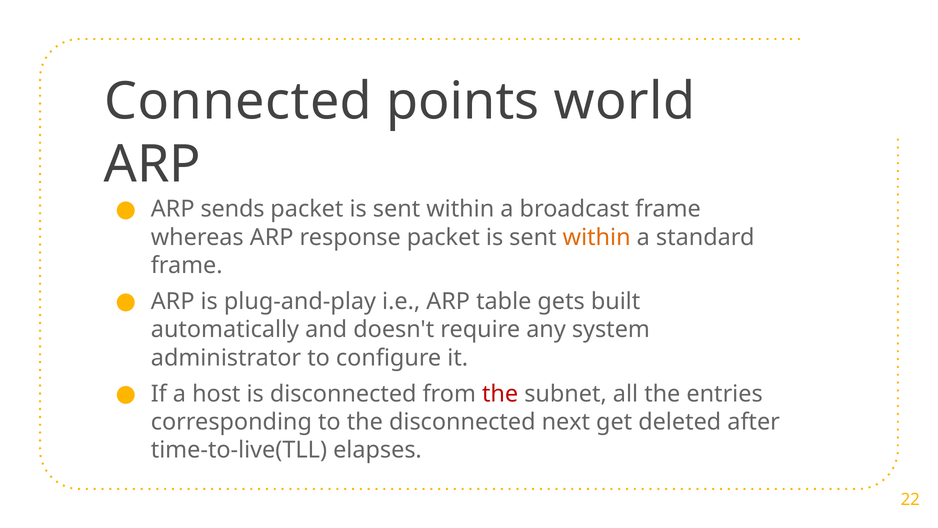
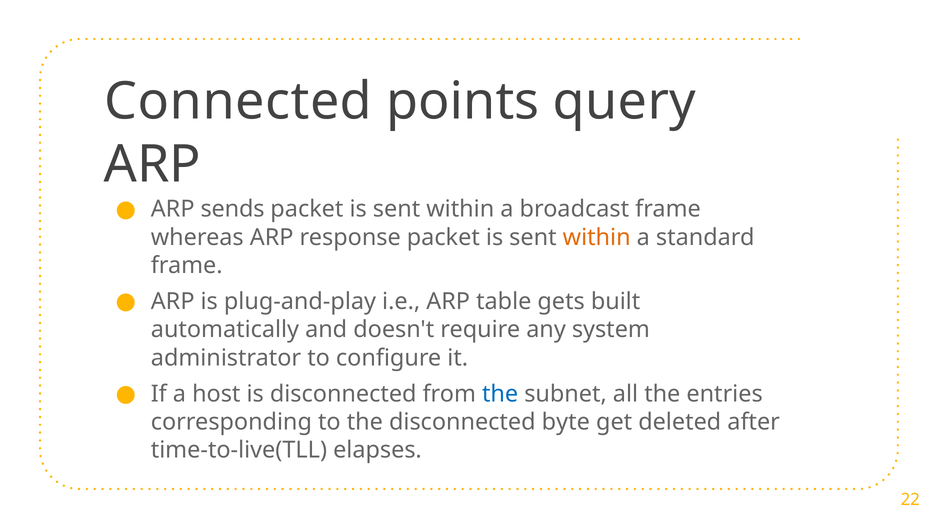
world: world -> query (624, 102)
the colour: red -> blue (500, 393)
next: next -> byte (566, 422)
